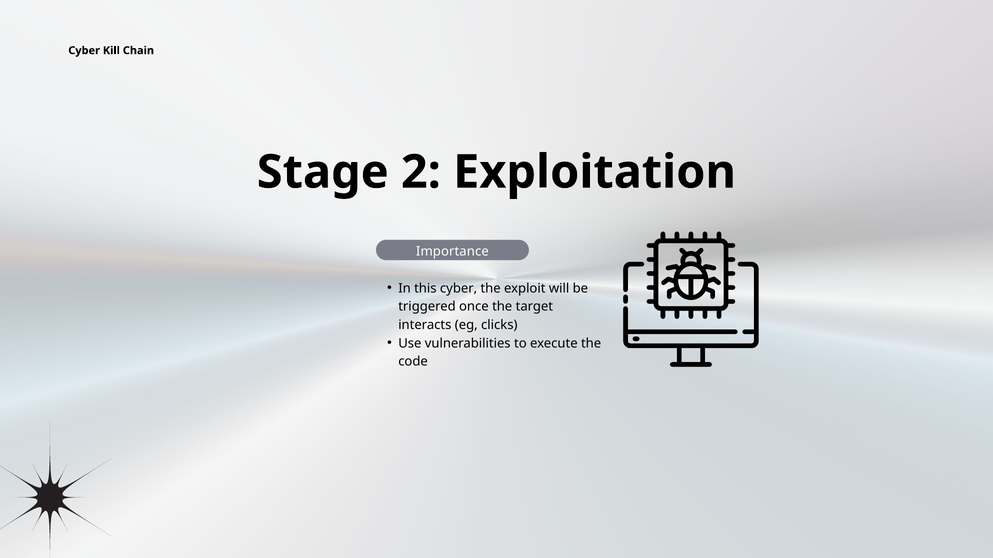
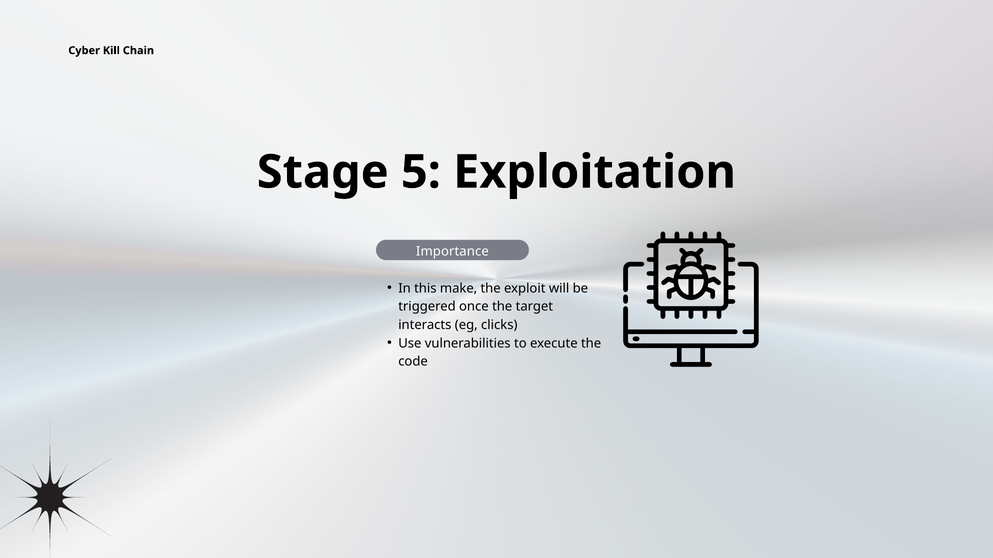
2: 2 -> 5 (421, 172)
this cyber: cyber -> make (459, 289)
